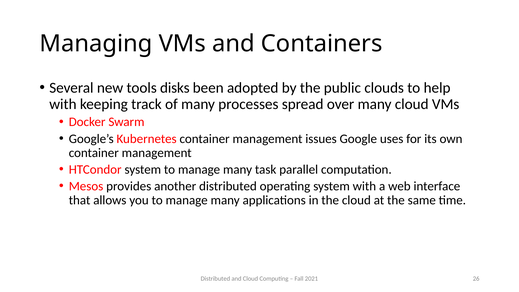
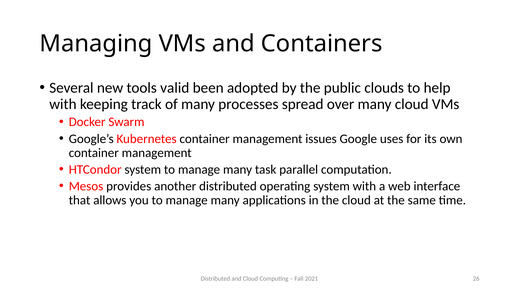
disks: disks -> valid (175, 88)
